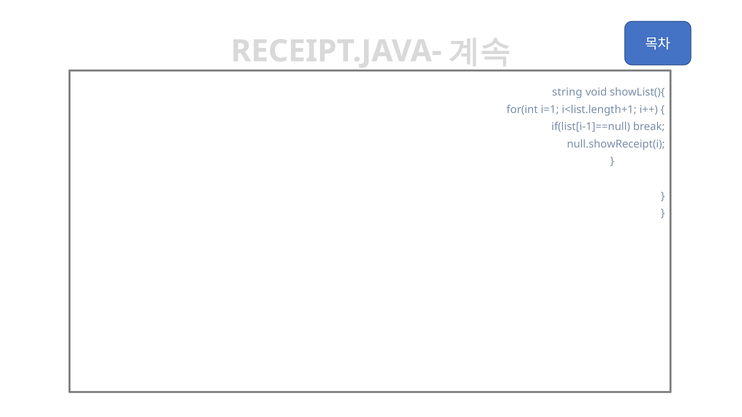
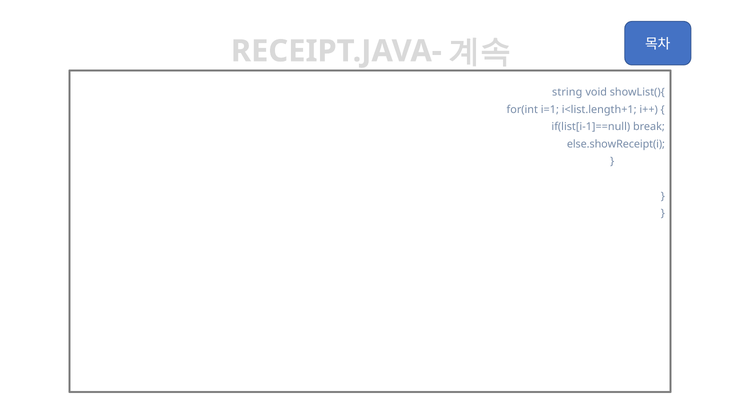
null.showReceipt(i: null.showReceipt(i -> else.showReceipt(i (616, 144)
